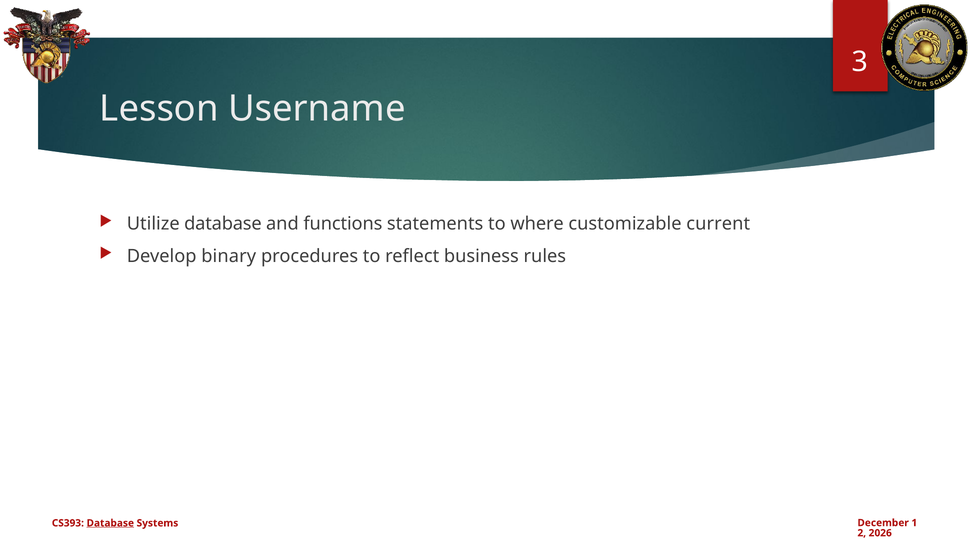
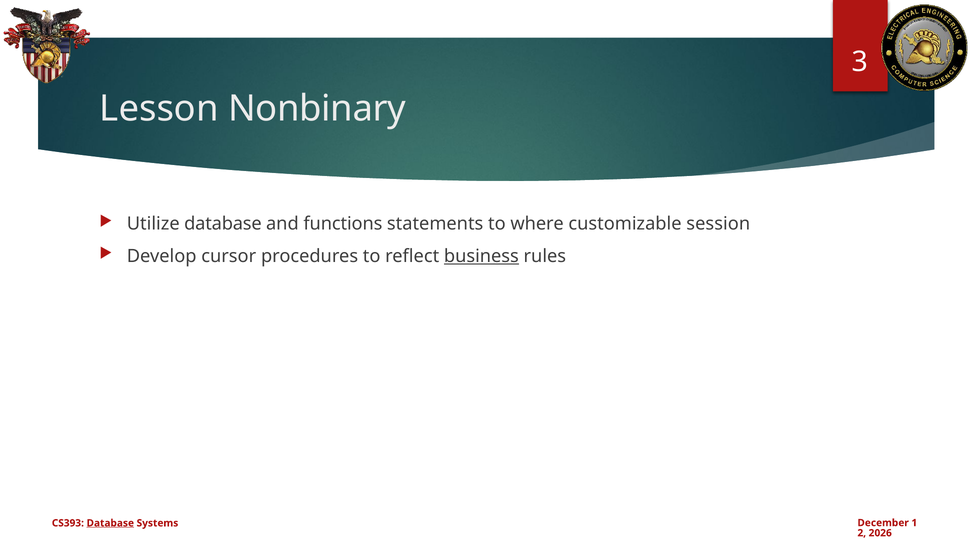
Username: Username -> Nonbinary (317, 108)
current: current -> session (718, 224)
binary: binary -> cursor (229, 256)
business underline: none -> present (481, 256)
